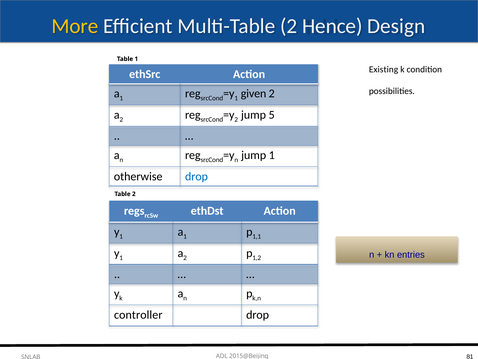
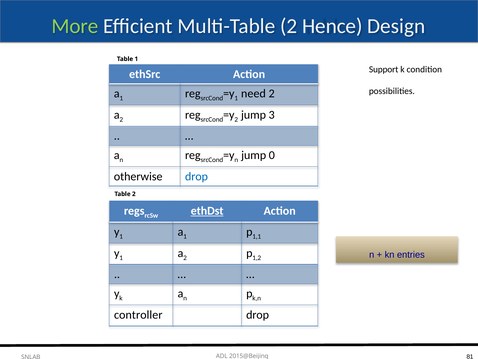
More colour: yellow -> light green (75, 26)
Existing: Existing -> Support (384, 69)
given: given -> need (253, 94)
5: 5 -> 3 (272, 115)
jump 1: 1 -> 0 (272, 155)
ethDst underline: none -> present (207, 211)
